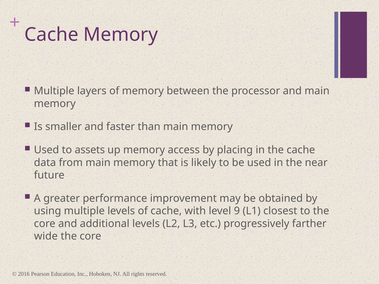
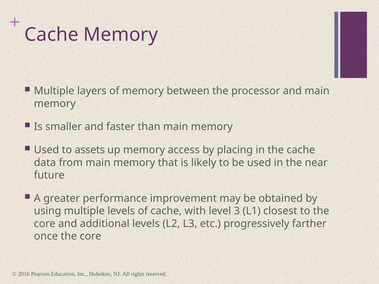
9: 9 -> 3 (237, 211)
wide: wide -> once (46, 236)
